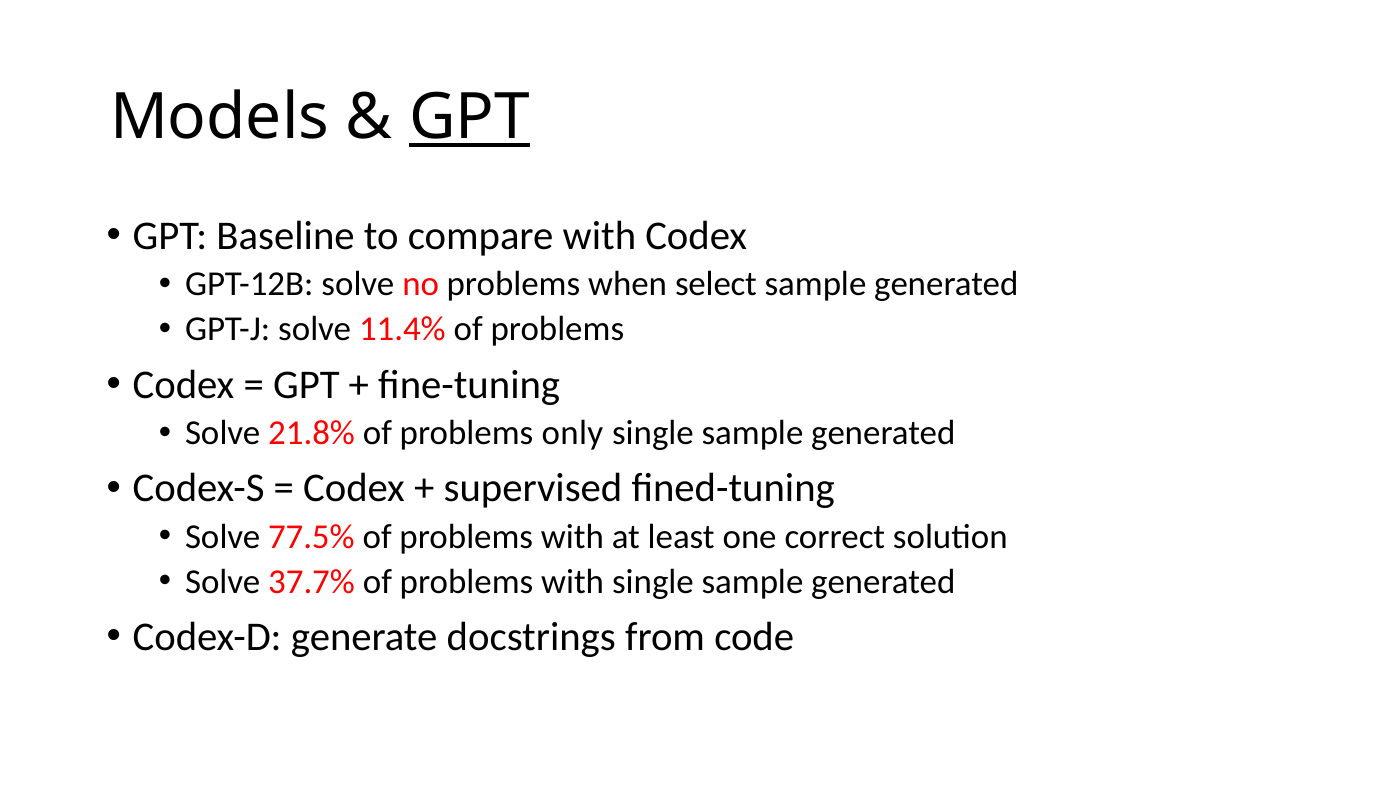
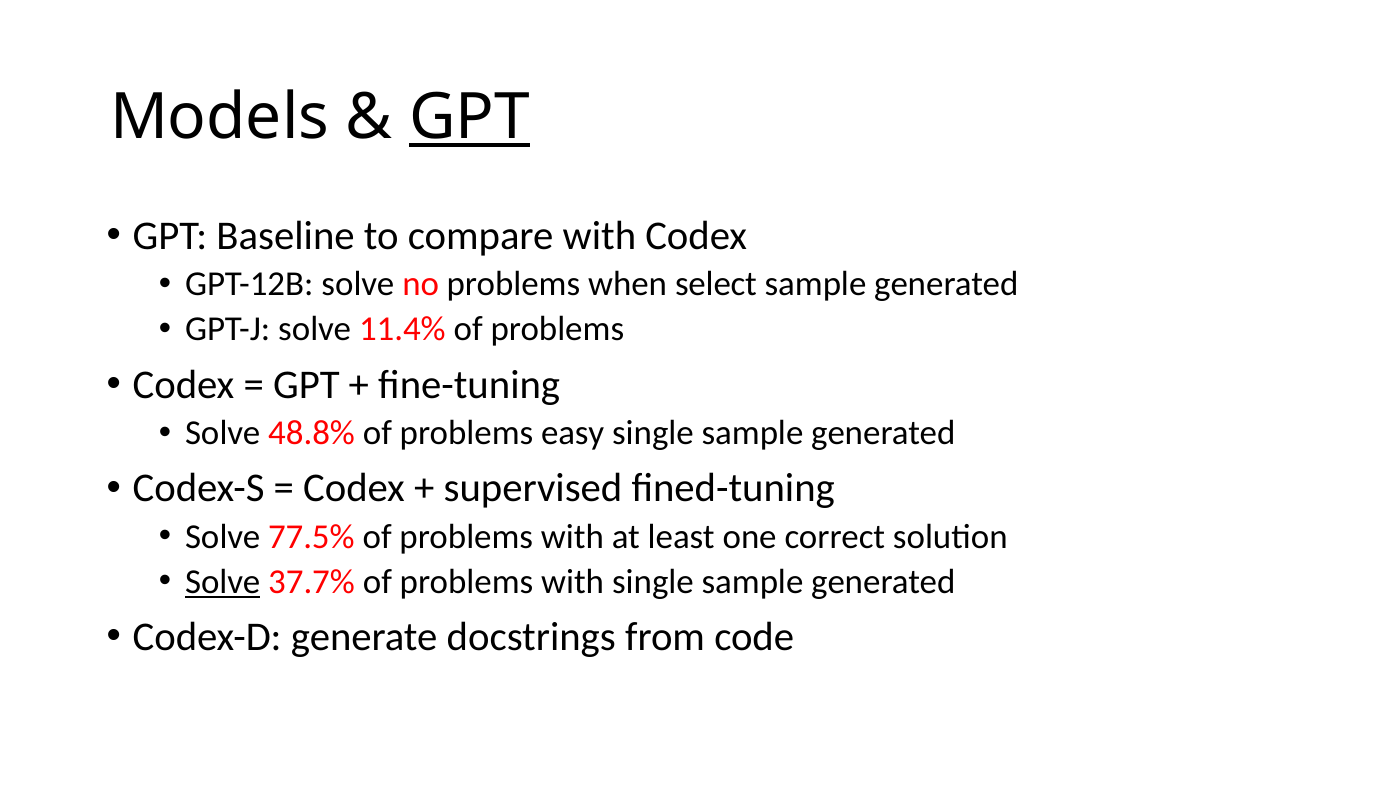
21.8%: 21.8% -> 48.8% (312, 433)
only: only -> easy (573, 433)
Solve underline: none -> present (223, 581)
